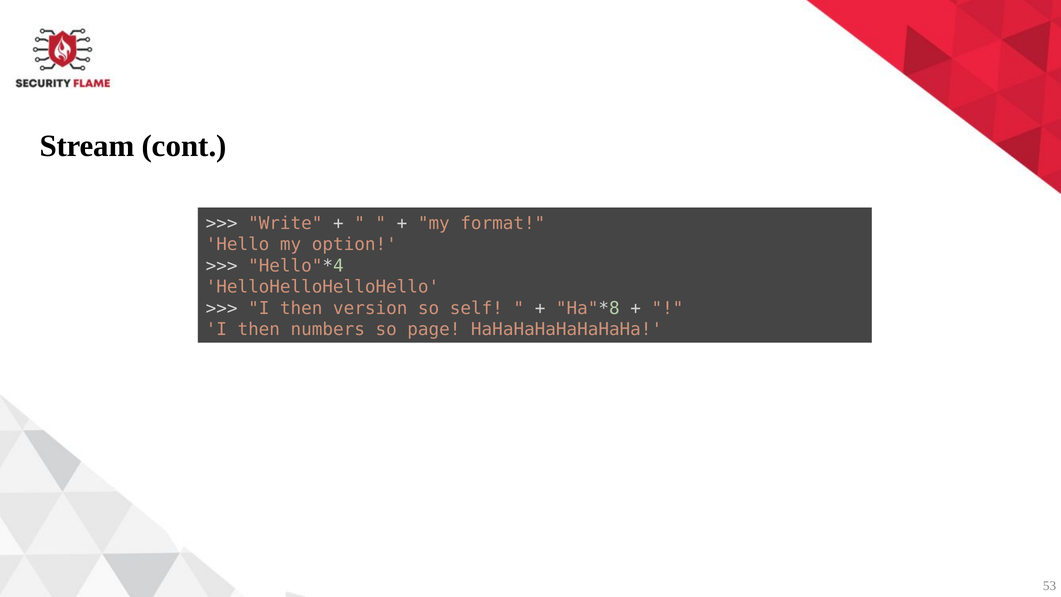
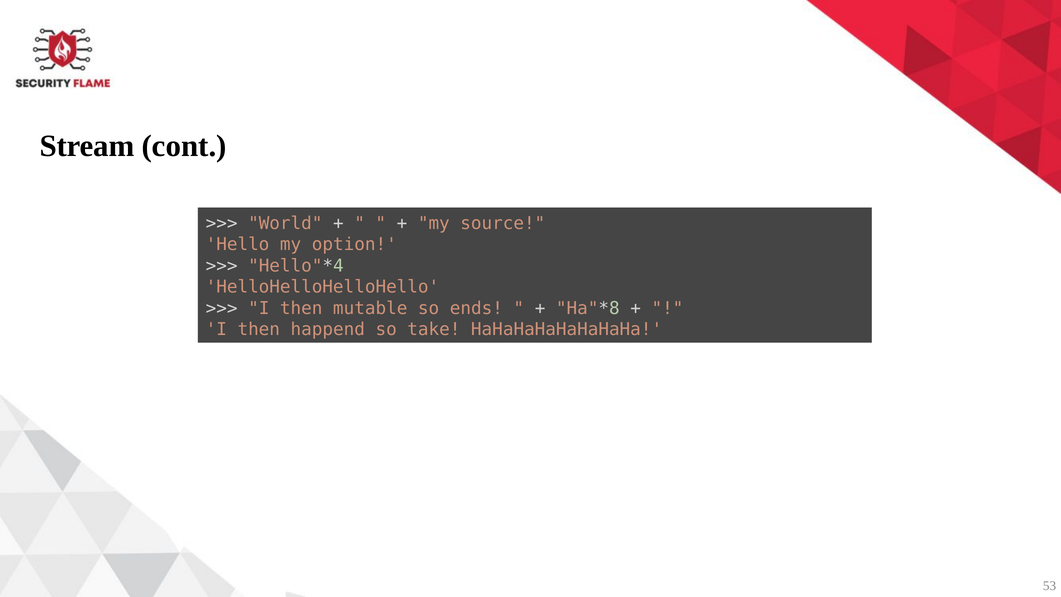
Write: Write -> World (285, 223)
format: format -> source (503, 223)
version: version -> mutable (370, 308)
self: self -> ends (476, 308)
numbers: numbers -> happend (328, 329)
page: page -> take (434, 329)
